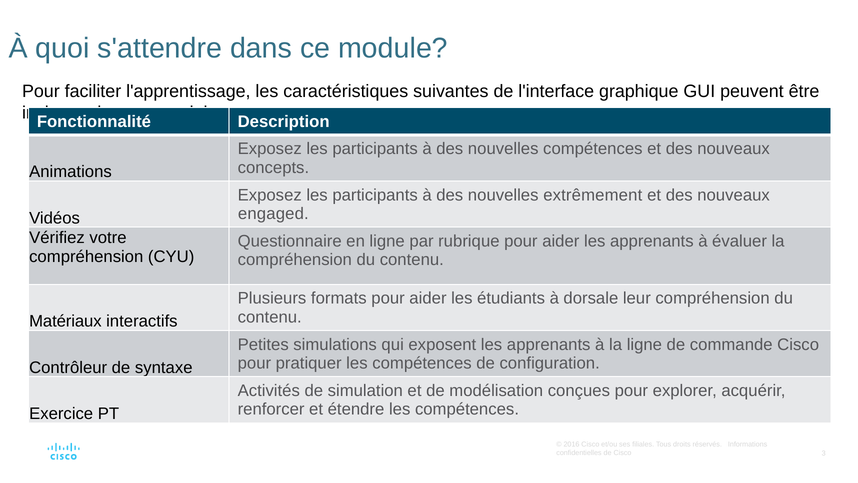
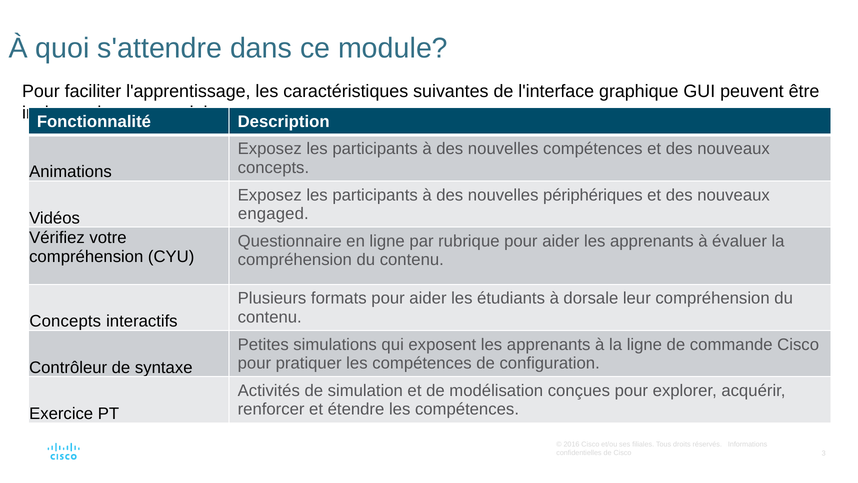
extrêmement: extrêmement -> périphériques (593, 195)
Matériaux: Matériaux -> Concepts (65, 321)
